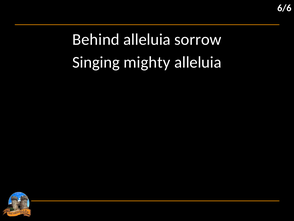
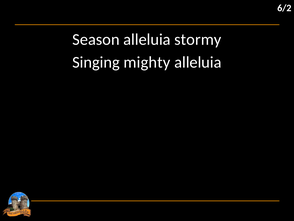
6/6: 6/6 -> 6/2 (284, 8)
Behind: Behind -> Season (96, 39)
sorrow: sorrow -> stormy (198, 39)
